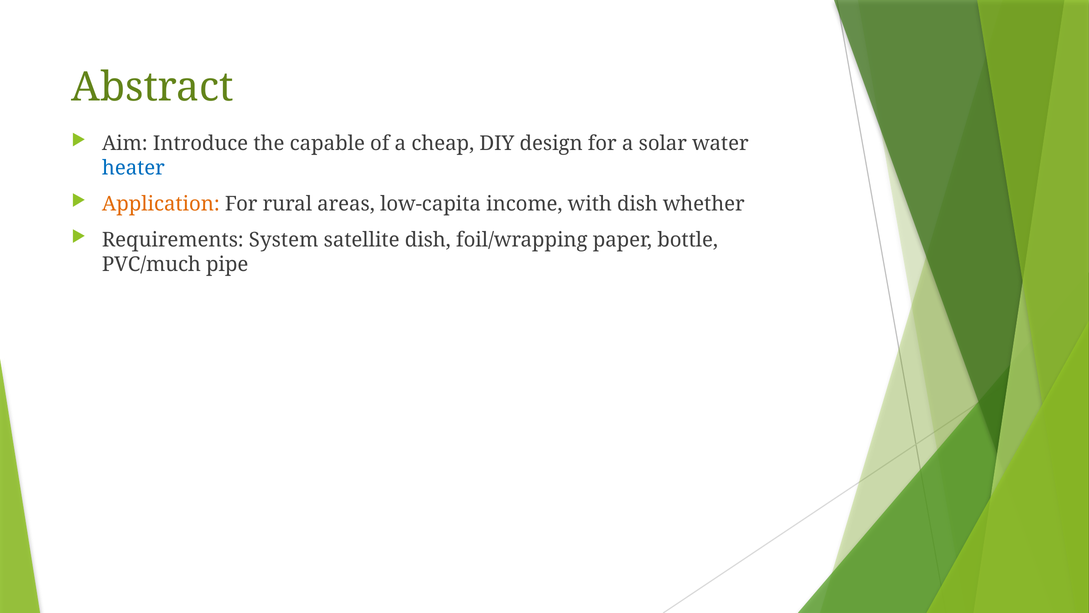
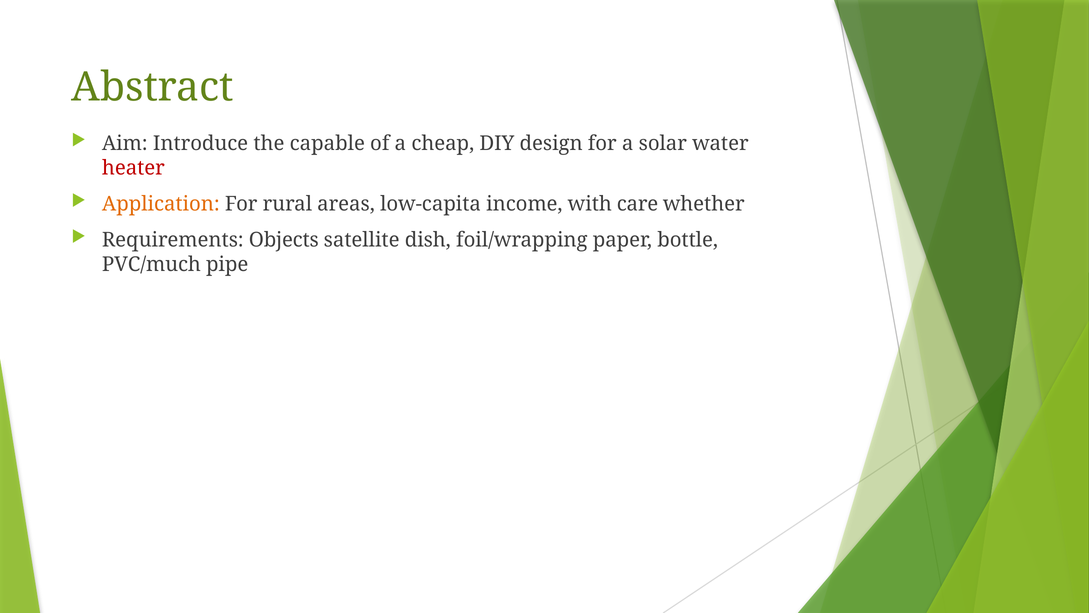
heater colour: blue -> red (133, 168)
with dish: dish -> care (637, 204)
System: System -> Objects (284, 240)
